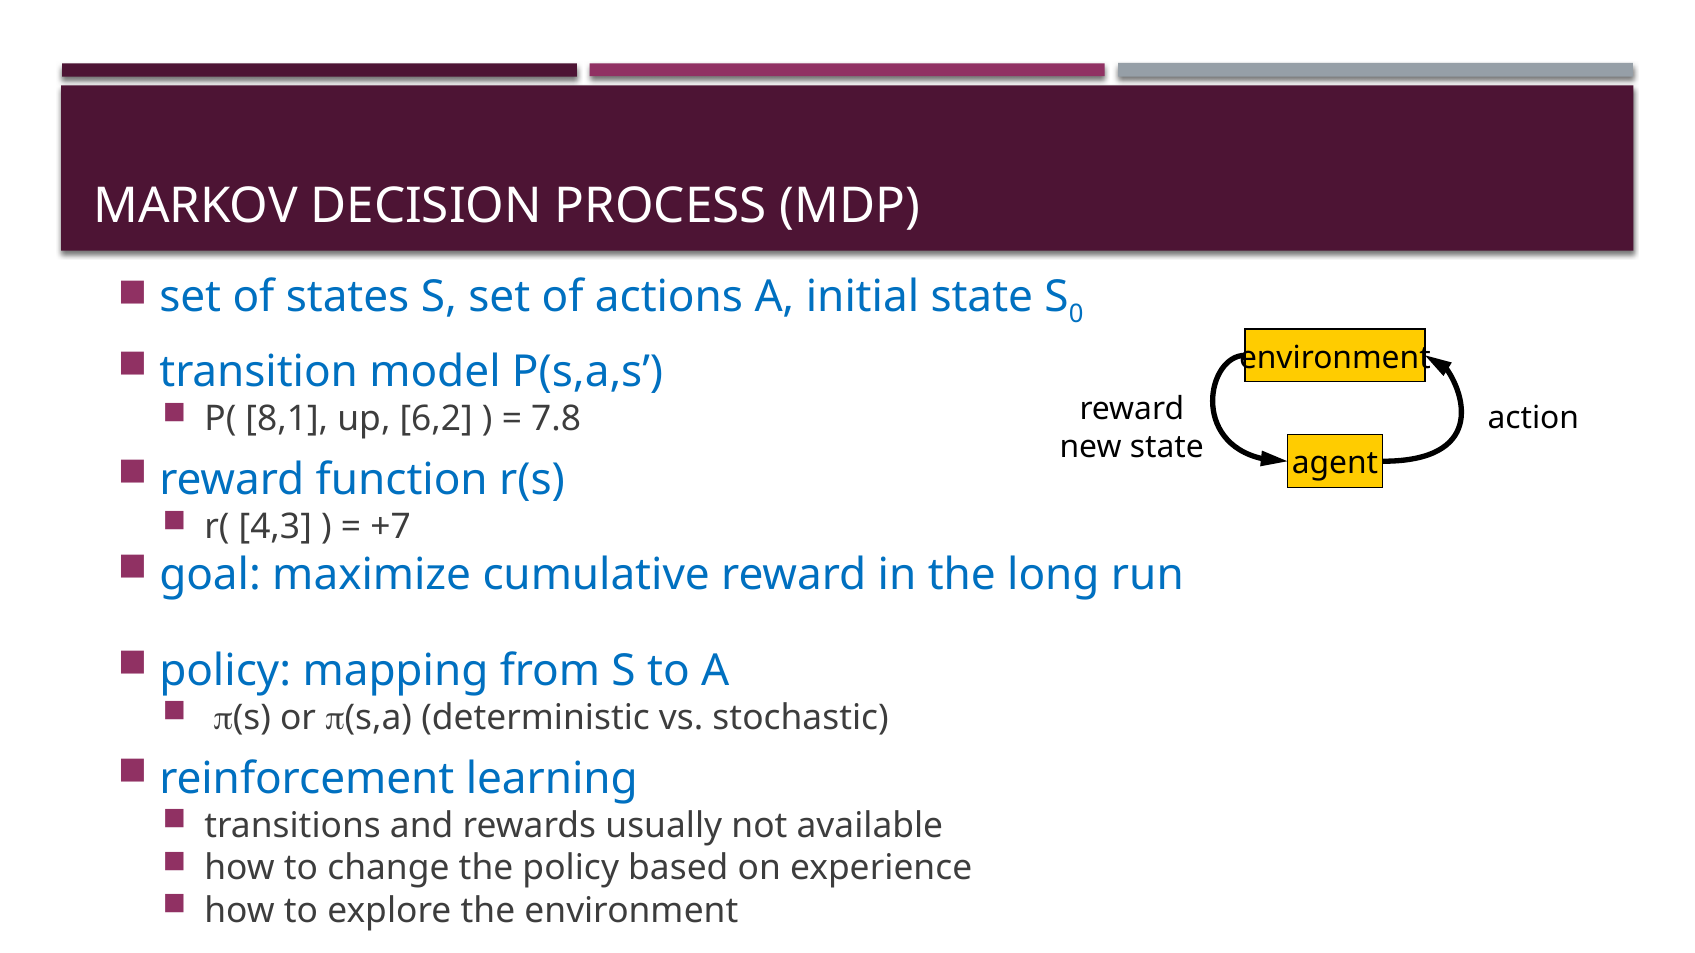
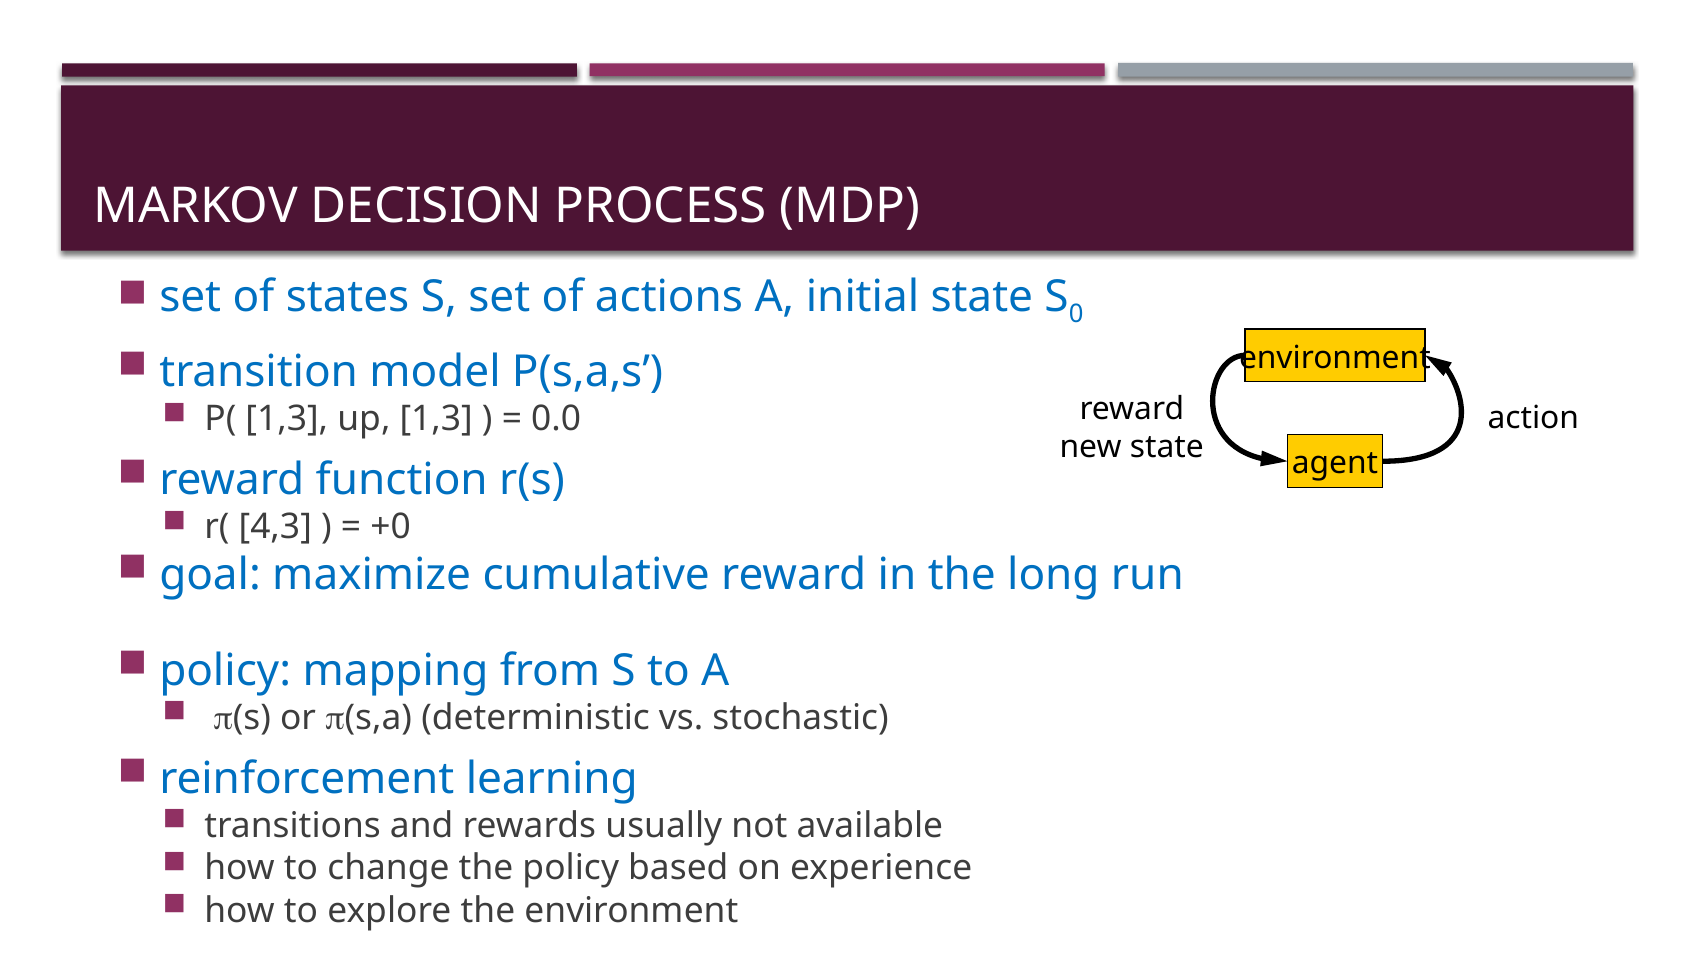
P( 8,1: 8,1 -> 1,3 (287, 419)
up 6,2: 6,2 -> 1,3 (436, 419)
7.8: 7.8 -> 0.0 (556, 419)
+7: +7 -> +0 (391, 527)
